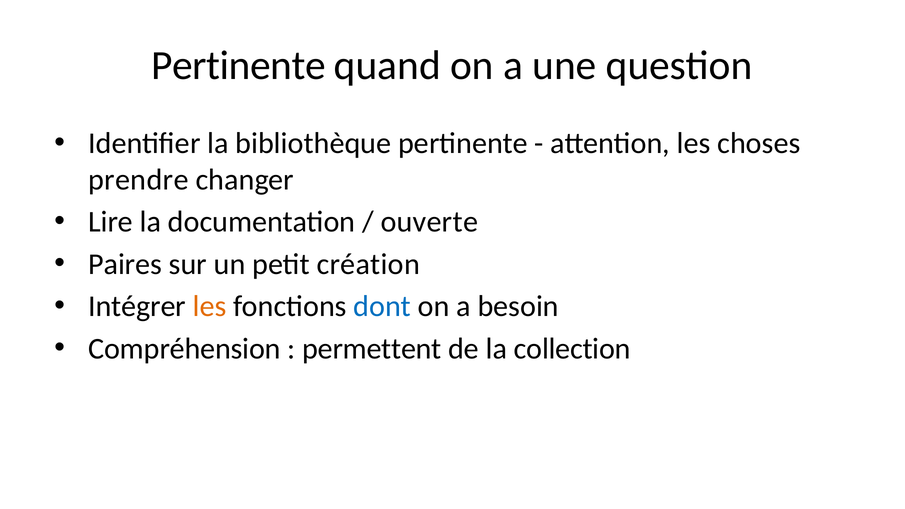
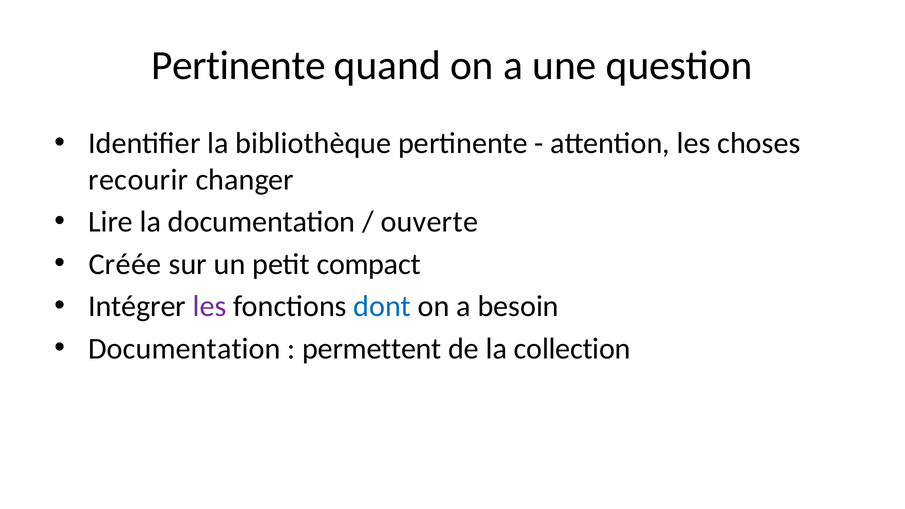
prendre: prendre -> recourir (138, 180)
Paires: Paires -> Créée (125, 264)
création: création -> compact (369, 264)
les colour: orange -> purple (210, 306)
Compréhension: Compréhension -> Documentation (184, 349)
